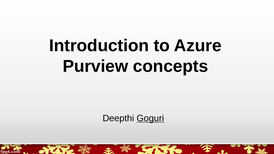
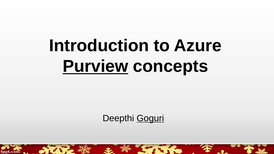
Purview underline: none -> present (95, 66)
